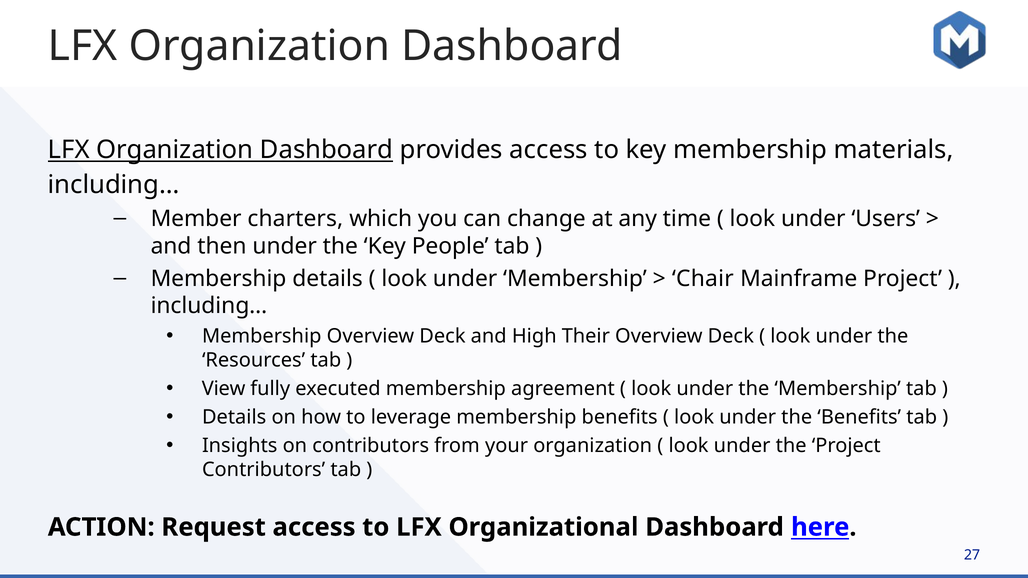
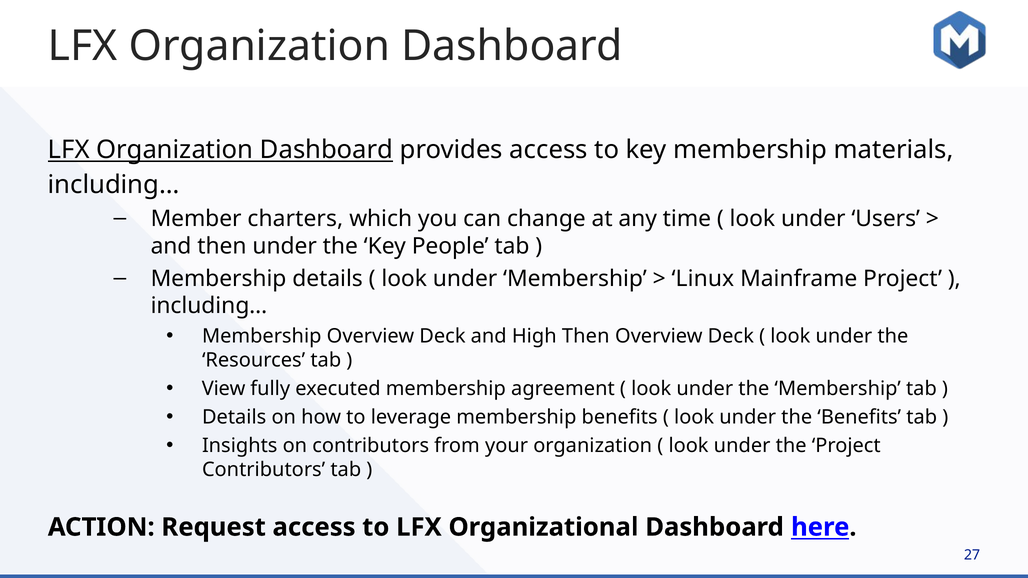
Chair: Chair -> Linux (703, 279)
High Their: Their -> Then (586, 336)
